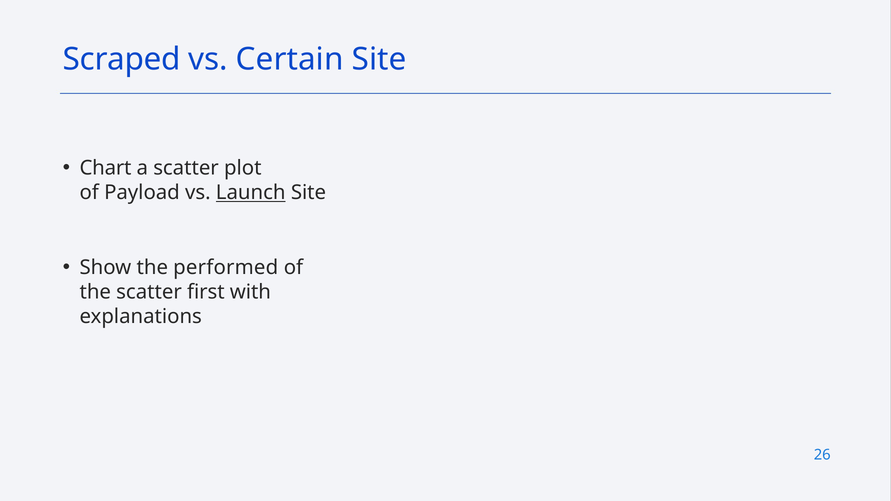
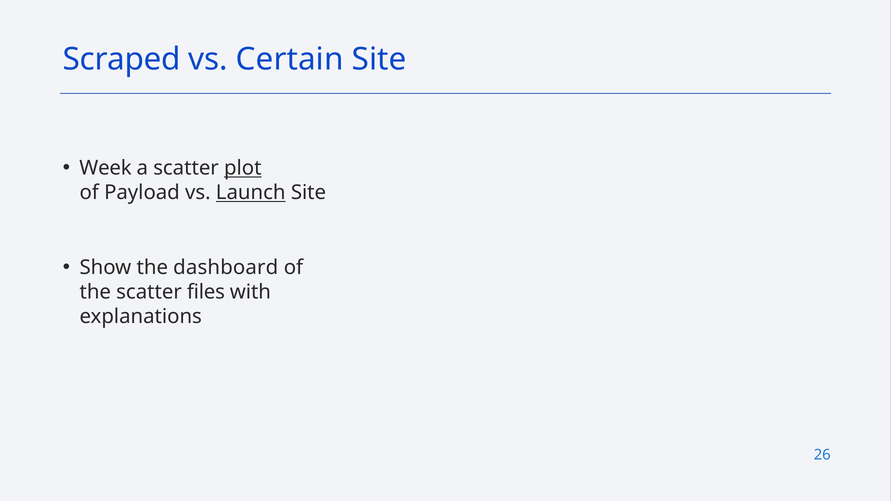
Chart: Chart -> Week (106, 168)
plot underline: none -> present (243, 168)
performed: performed -> dashboard (226, 268)
first: first -> files (206, 292)
